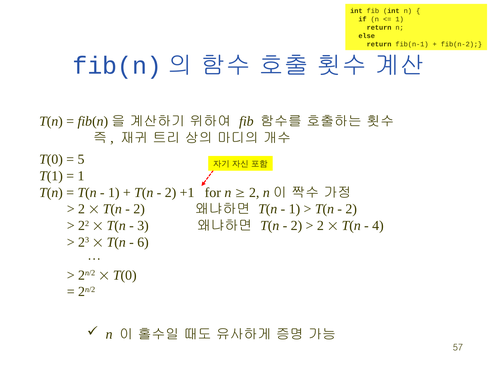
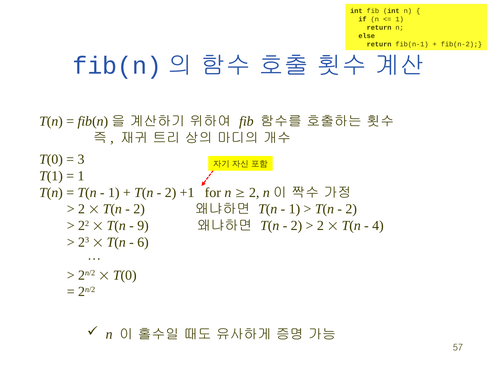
5: 5 -> 3 (81, 160)
3: 3 -> 9 (143, 226)
